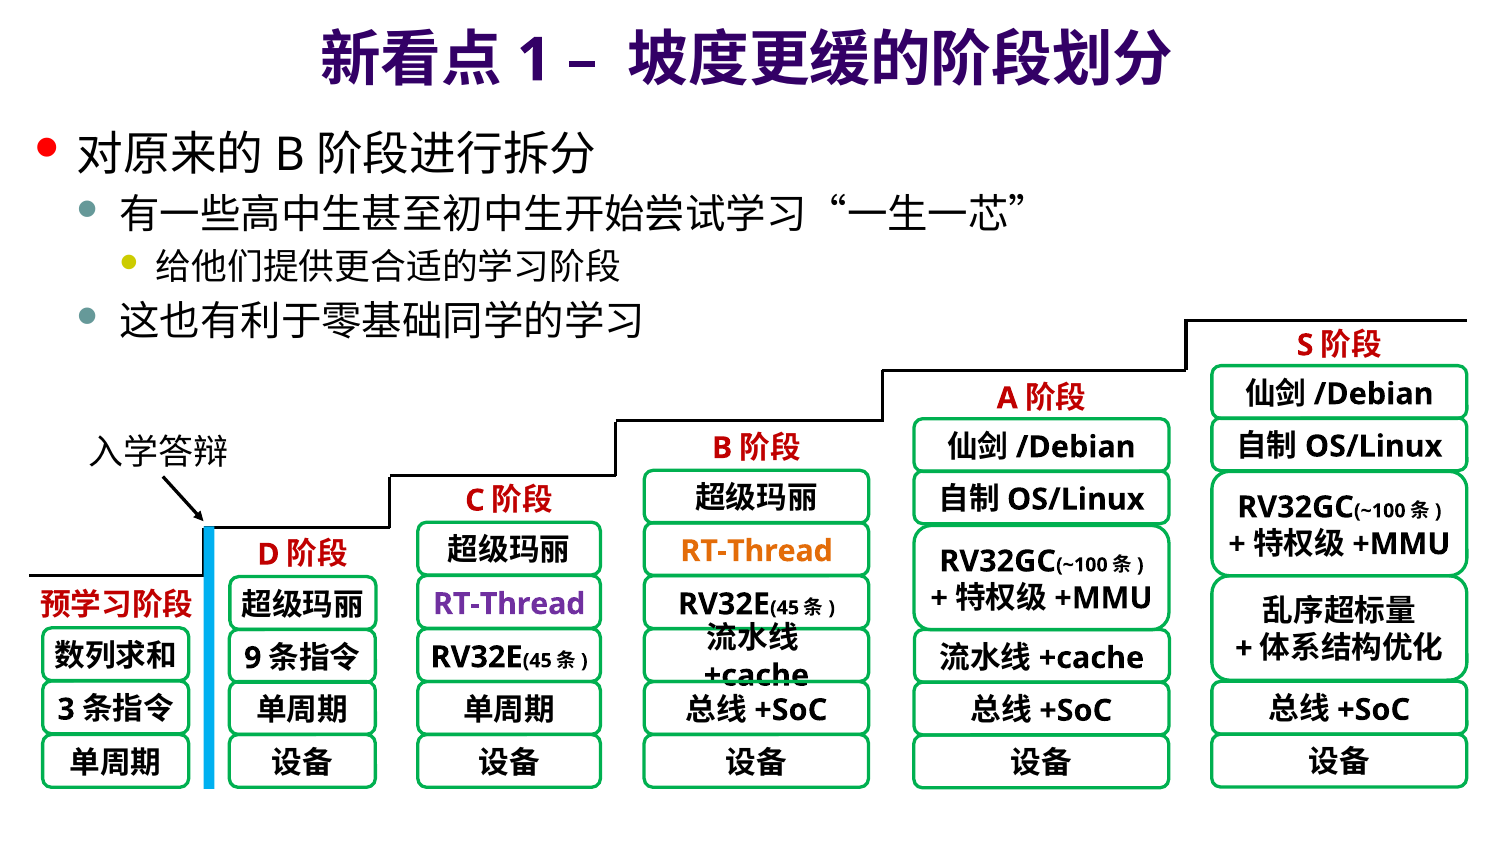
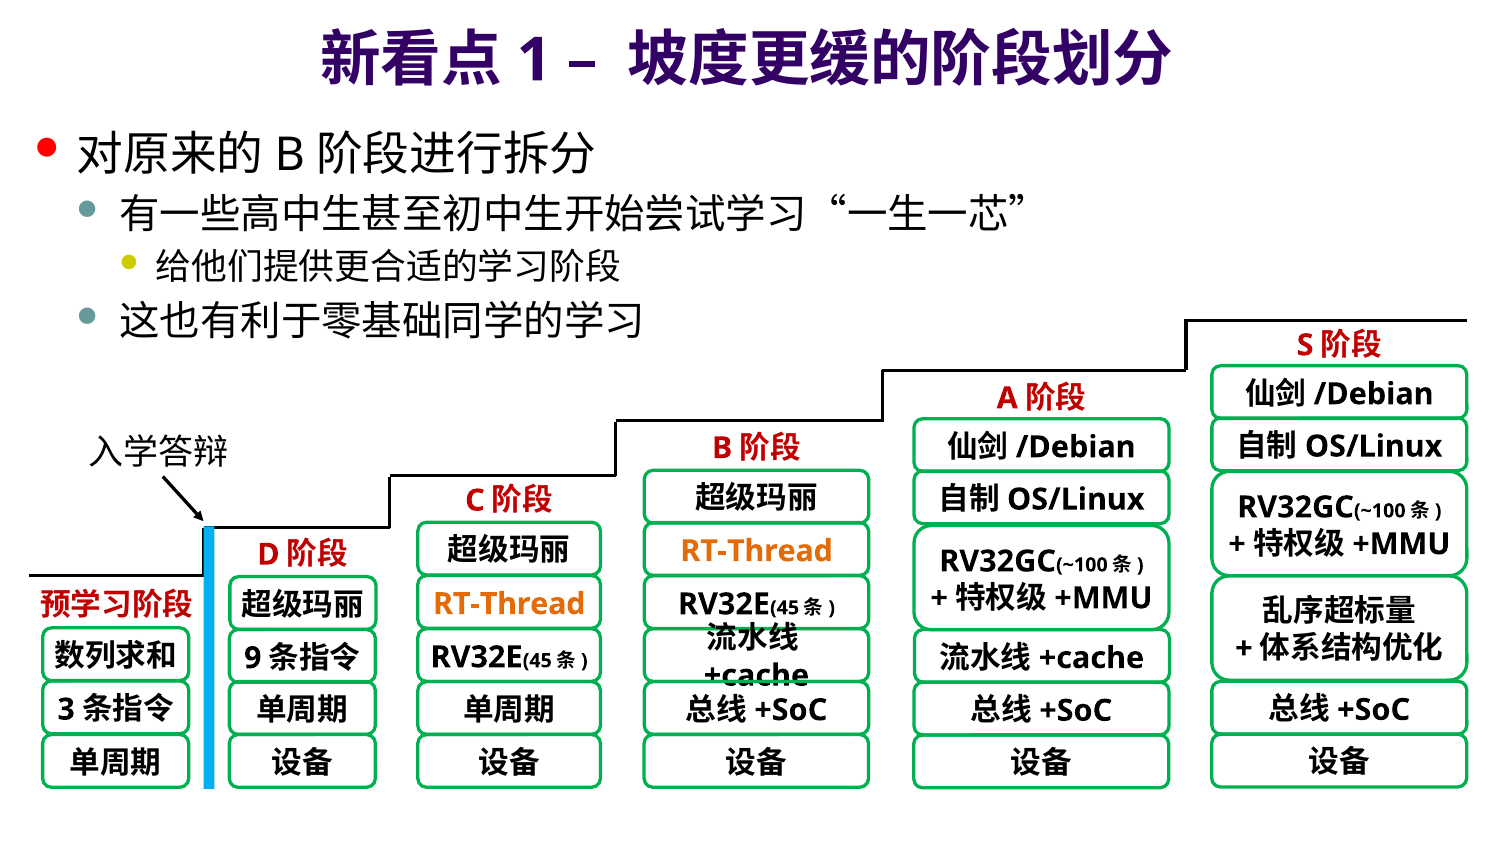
RT-Thread colour: purple -> orange (509, 604)
